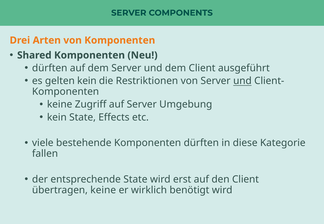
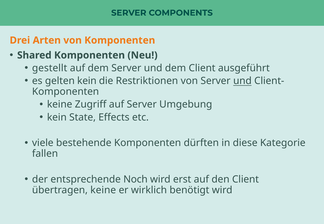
dürften: dürften -> gestellt (50, 68)
entsprechende State: State -> Noch (135, 179)
